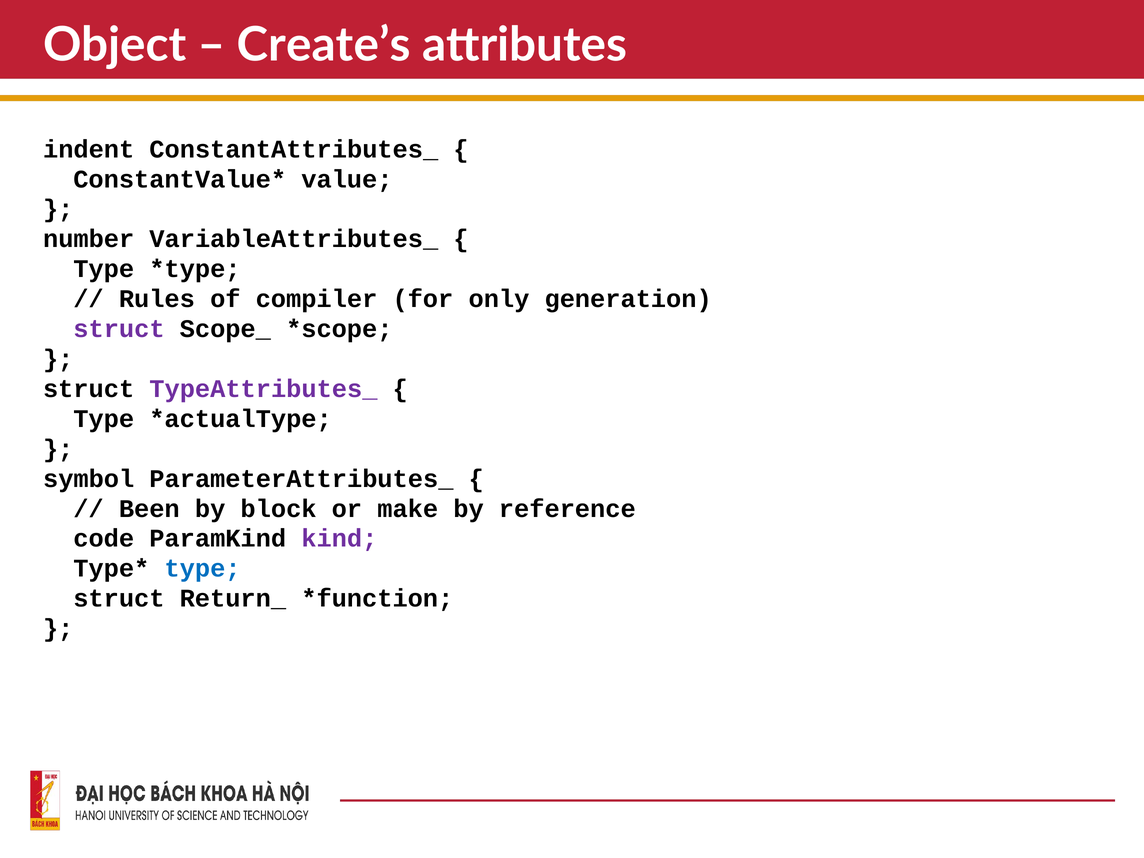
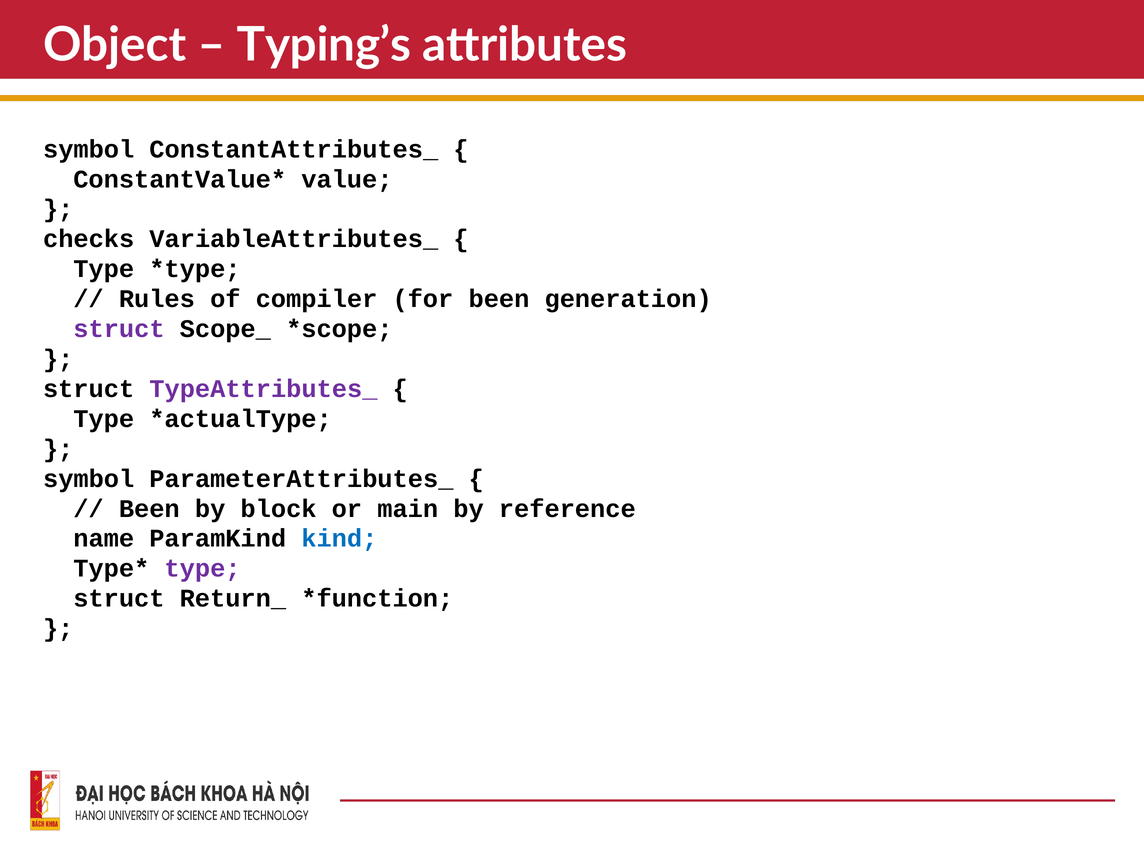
Create’s: Create’s -> Typing’s (324, 45)
indent: indent -> symbol (89, 149)
number: number -> checks (89, 239)
for only: only -> been (499, 299)
make: make -> main (408, 509)
code: code -> name (104, 539)
kind colour: purple -> blue (339, 539)
type colour: blue -> purple (203, 569)
